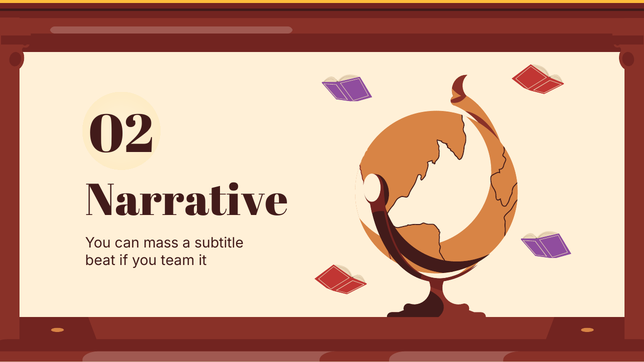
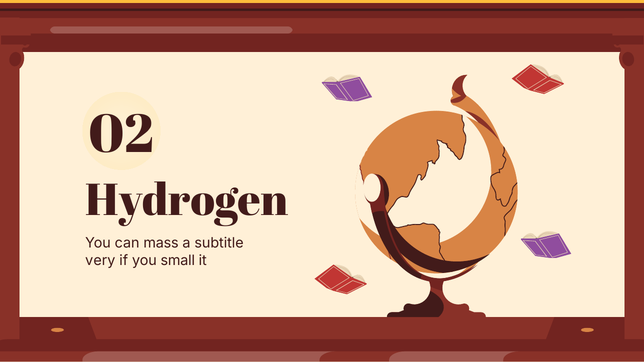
Narrative: Narrative -> Hydrogen (187, 201)
beat: beat -> very (100, 260)
team: team -> small (178, 260)
